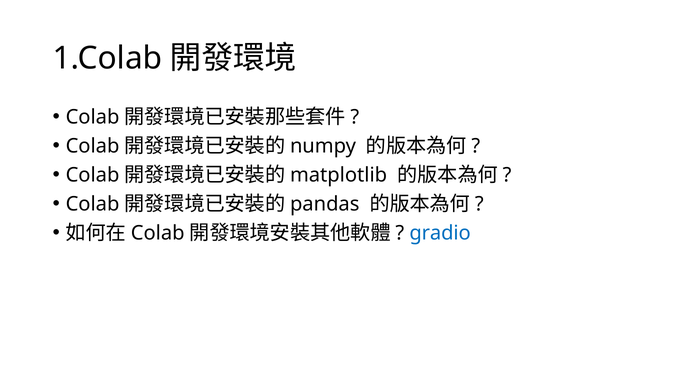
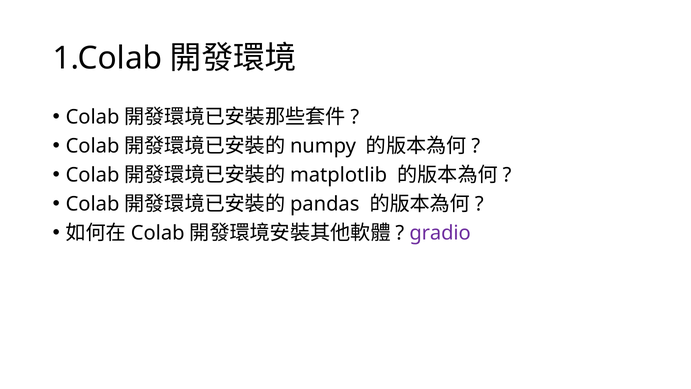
gradio colour: blue -> purple (440, 233)
